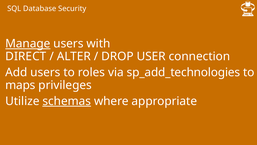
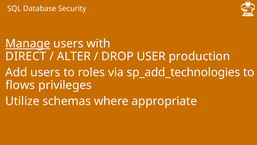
connection: connection -> production (199, 56)
maps: maps -> flows (20, 85)
schemas underline: present -> none (67, 101)
